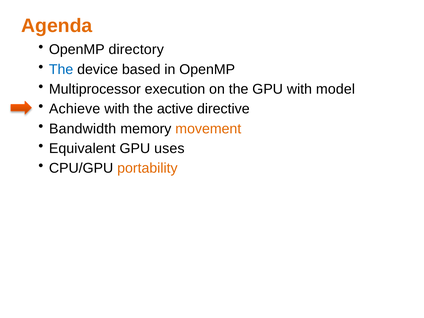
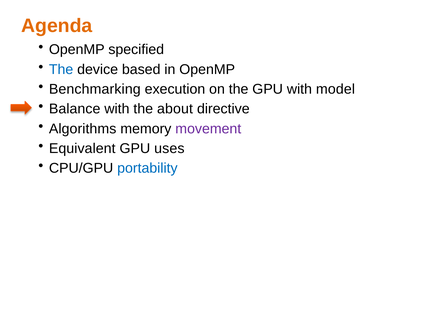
directory: directory -> specified (136, 50)
Multiprocessor: Multiprocessor -> Benchmarking (95, 89)
Achieve: Achieve -> Balance (75, 109)
active: active -> about (175, 109)
Bandwidth: Bandwidth -> Algorithms (83, 129)
movement colour: orange -> purple (208, 129)
portability colour: orange -> blue (147, 168)
